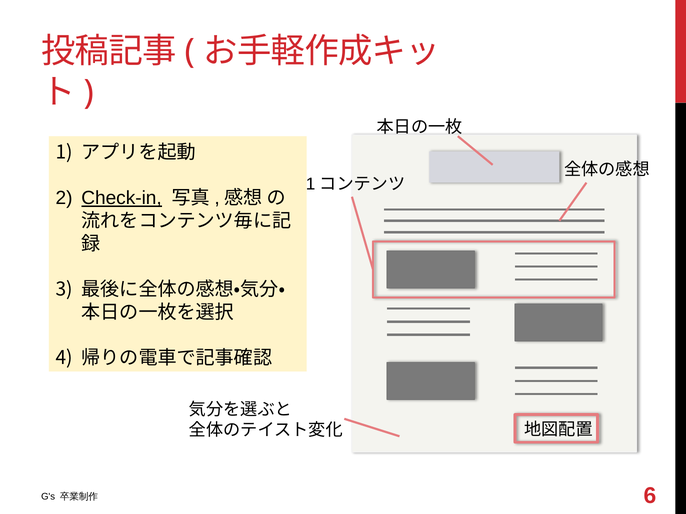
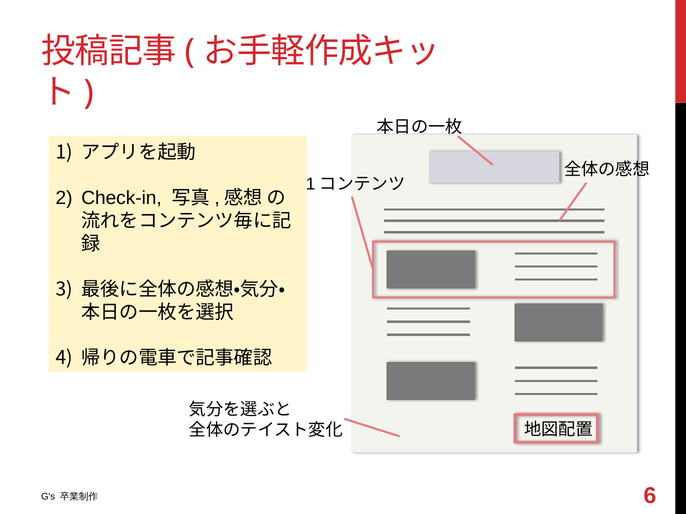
Check-in underline: present -> none (122, 198)
